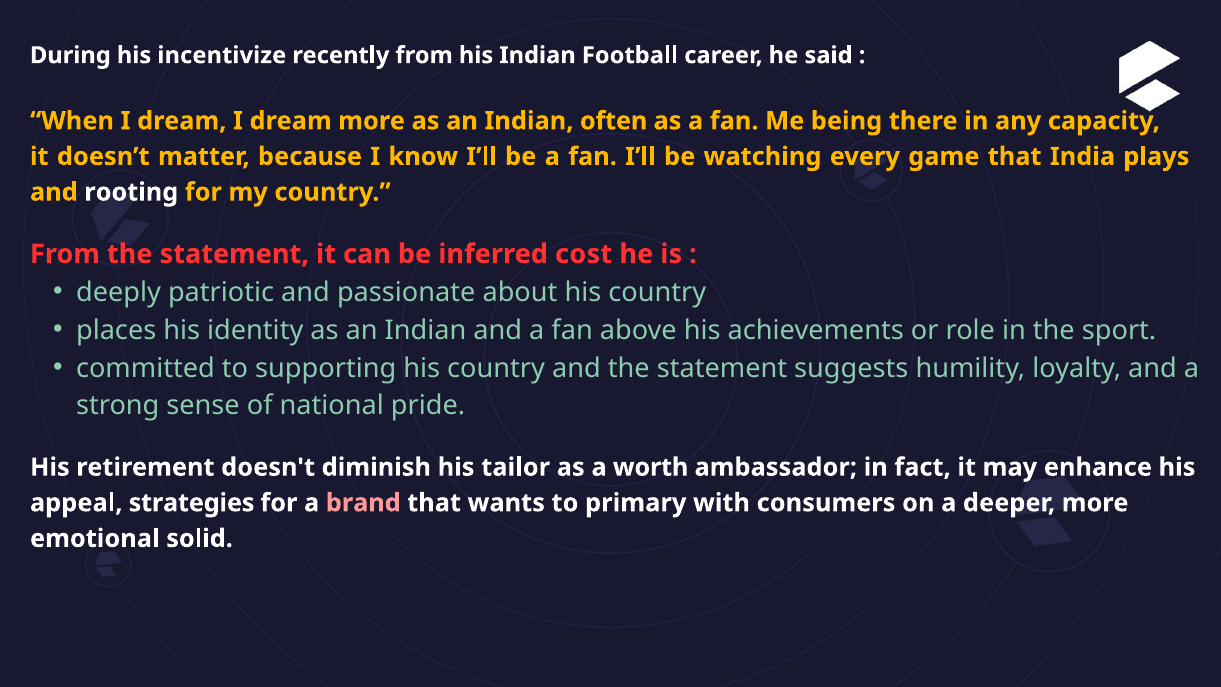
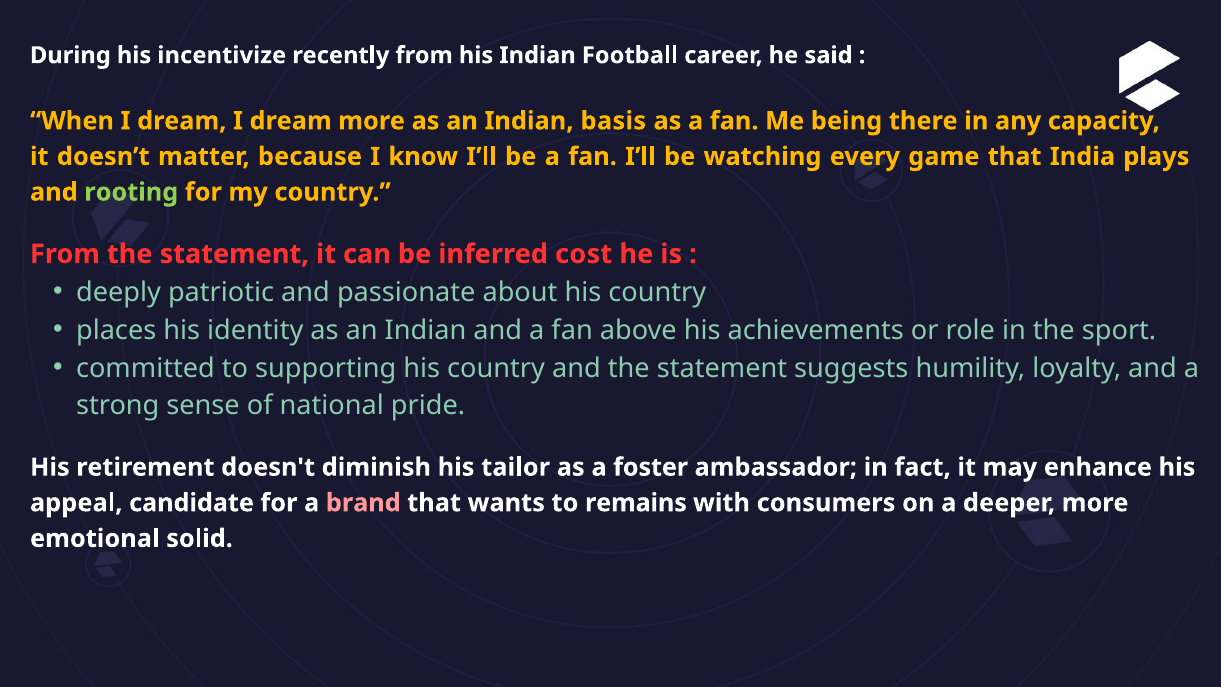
often: often -> basis (613, 121)
rooting colour: white -> light green (131, 192)
worth: worth -> foster (651, 467)
strategies: strategies -> candidate (191, 503)
primary: primary -> remains (636, 503)
